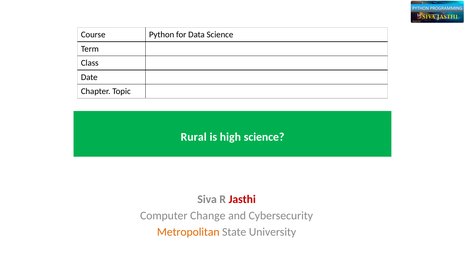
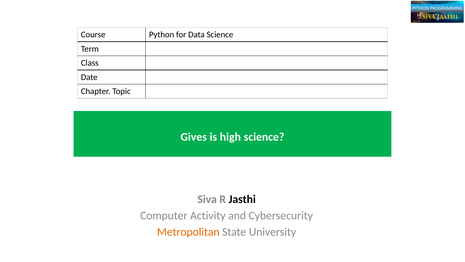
Rural: Rural -> Gives (194, 137)
Jasthi colour: red -> black (242, 199)
Change: Change -> Activity (208, 215)
